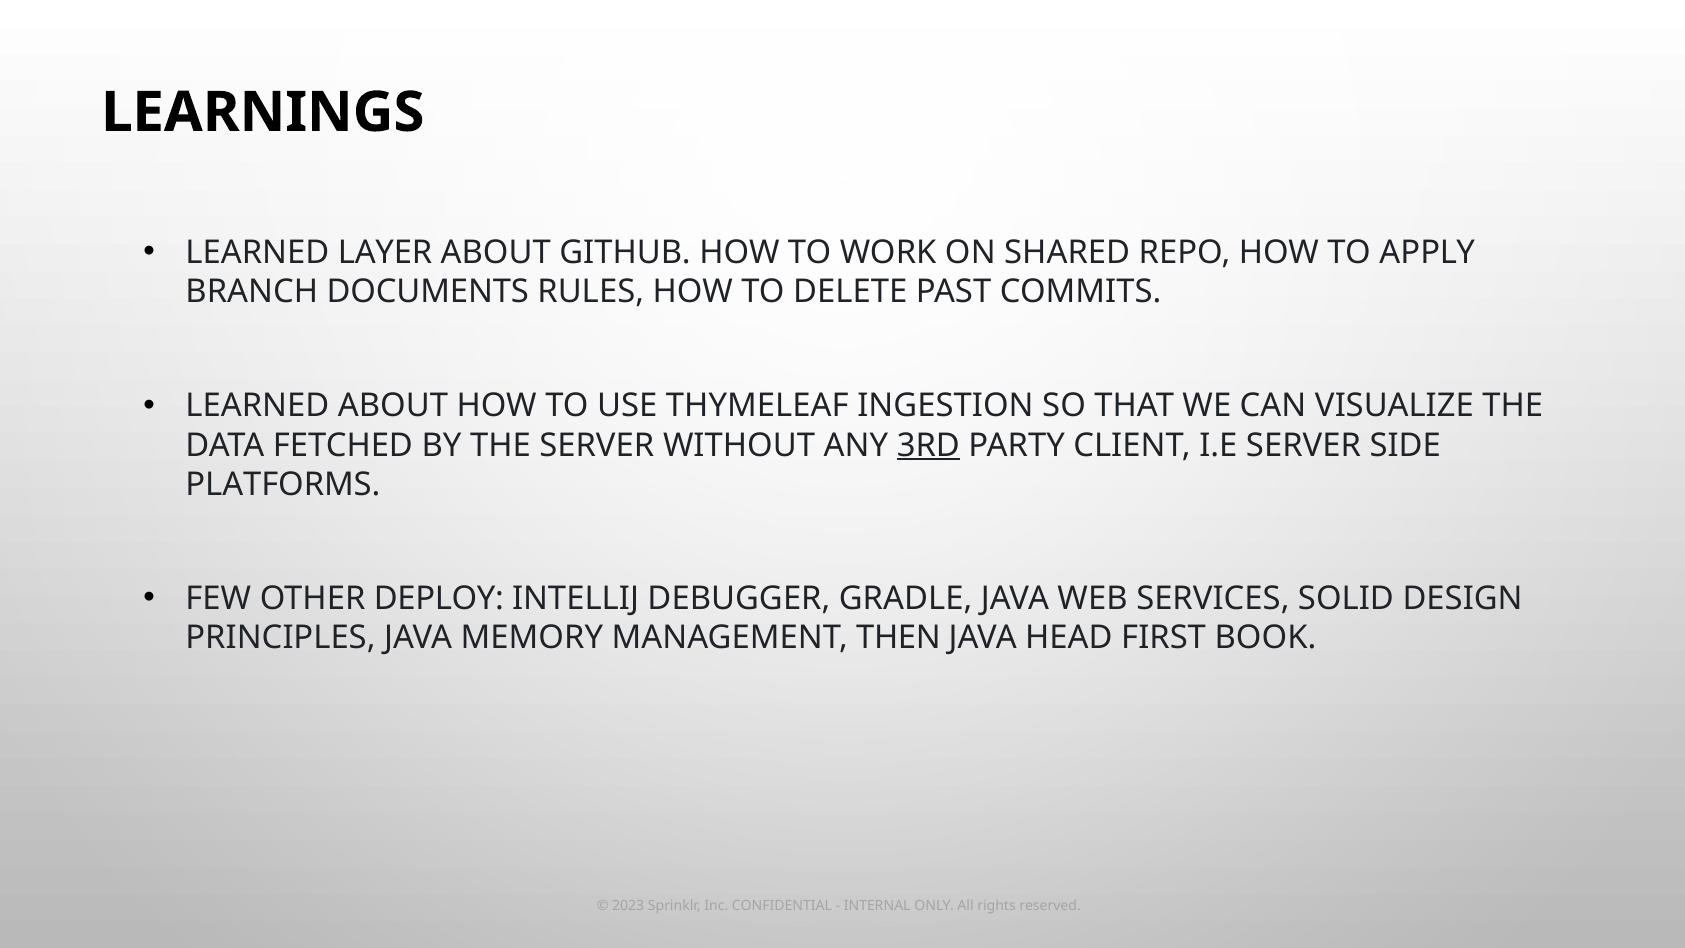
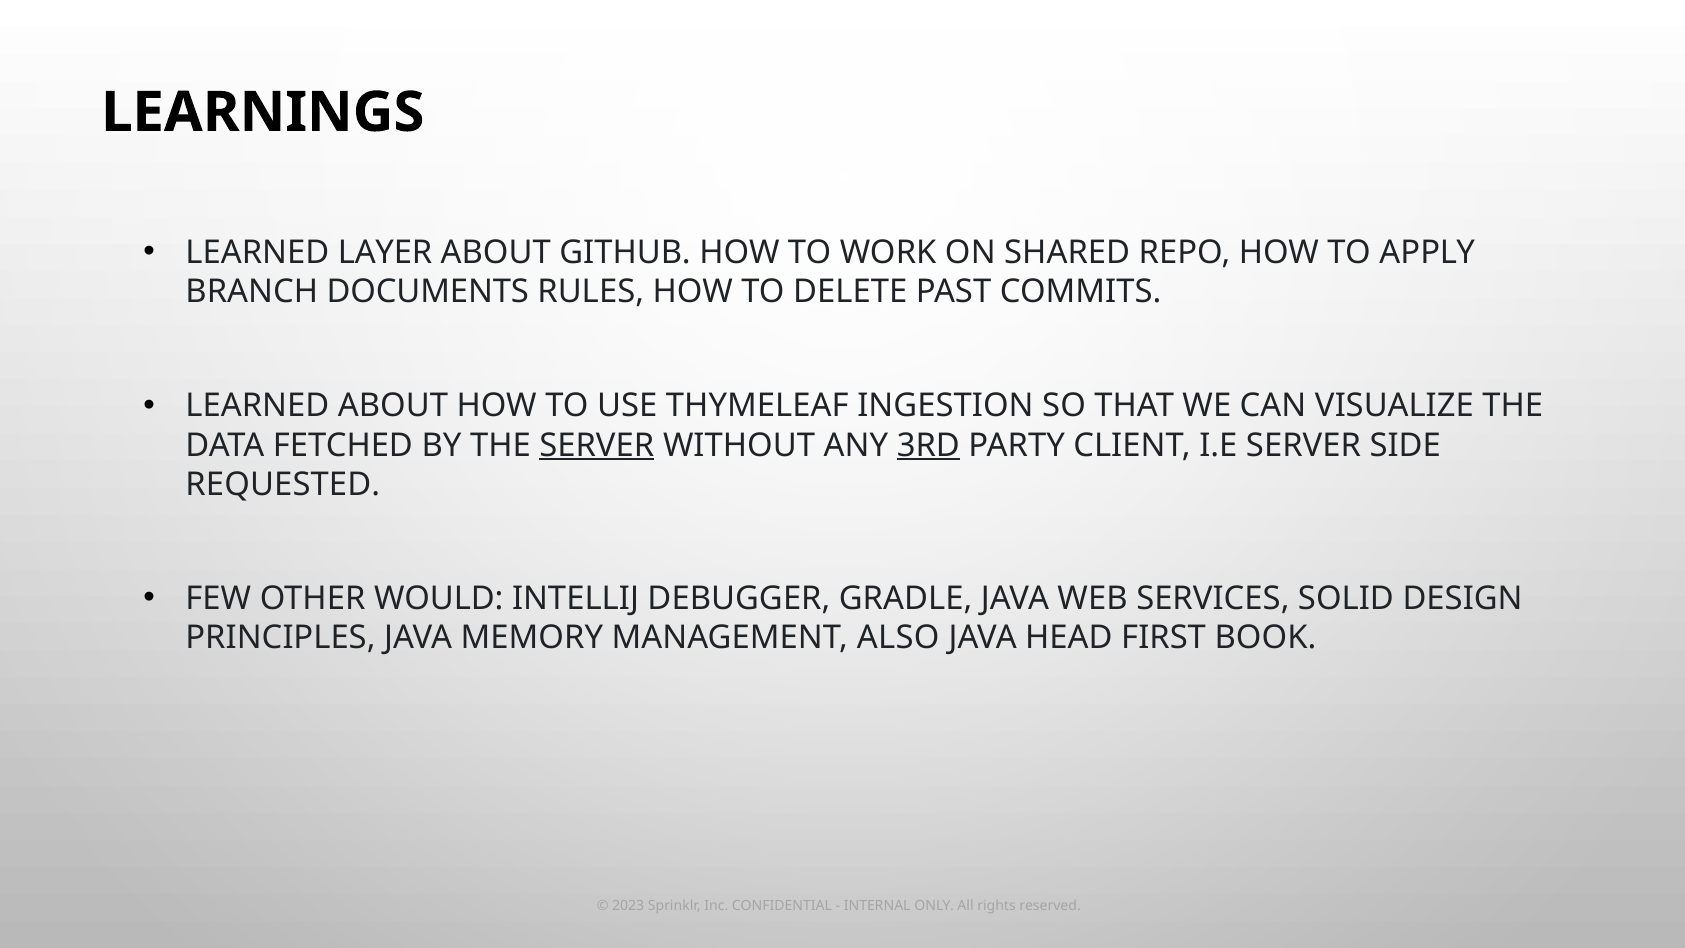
SERVER underline: none -> present (597, 445)
PLATFORMS: PLATFORMS -> REQUESTED (283, 485)
DEPLOY: DEPLOY -> WOULD (439, 598)
THEN: THEN -> ALSO (898, 638)
